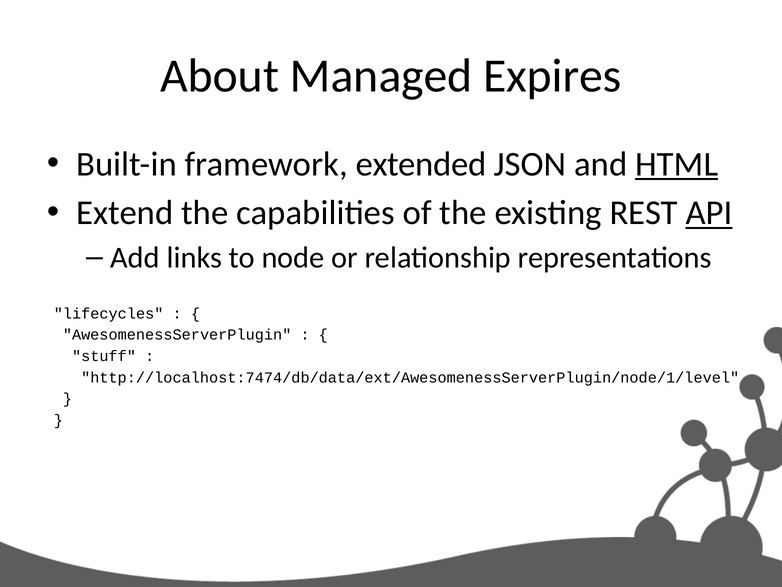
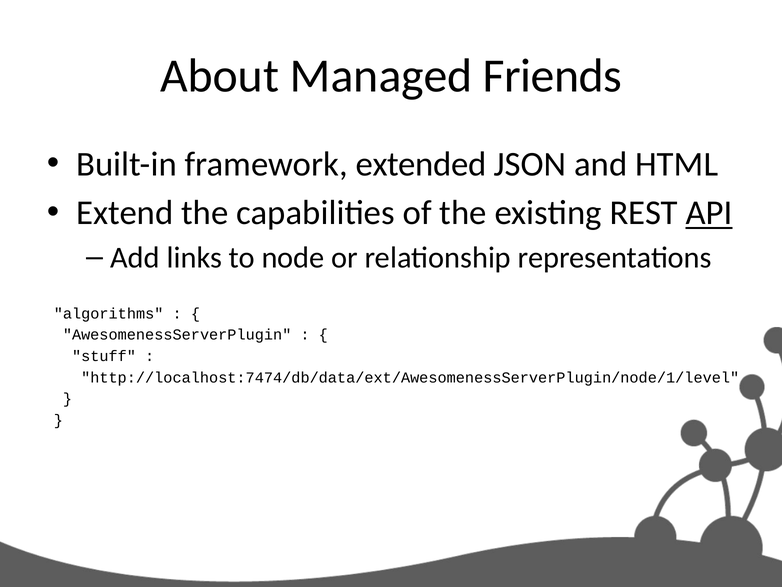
Expires: Expires -> Friends (552, 76)
HTML underline: present -> none (677, 164)
lifecycles: lifecycles -> algorithms (109, 313)
